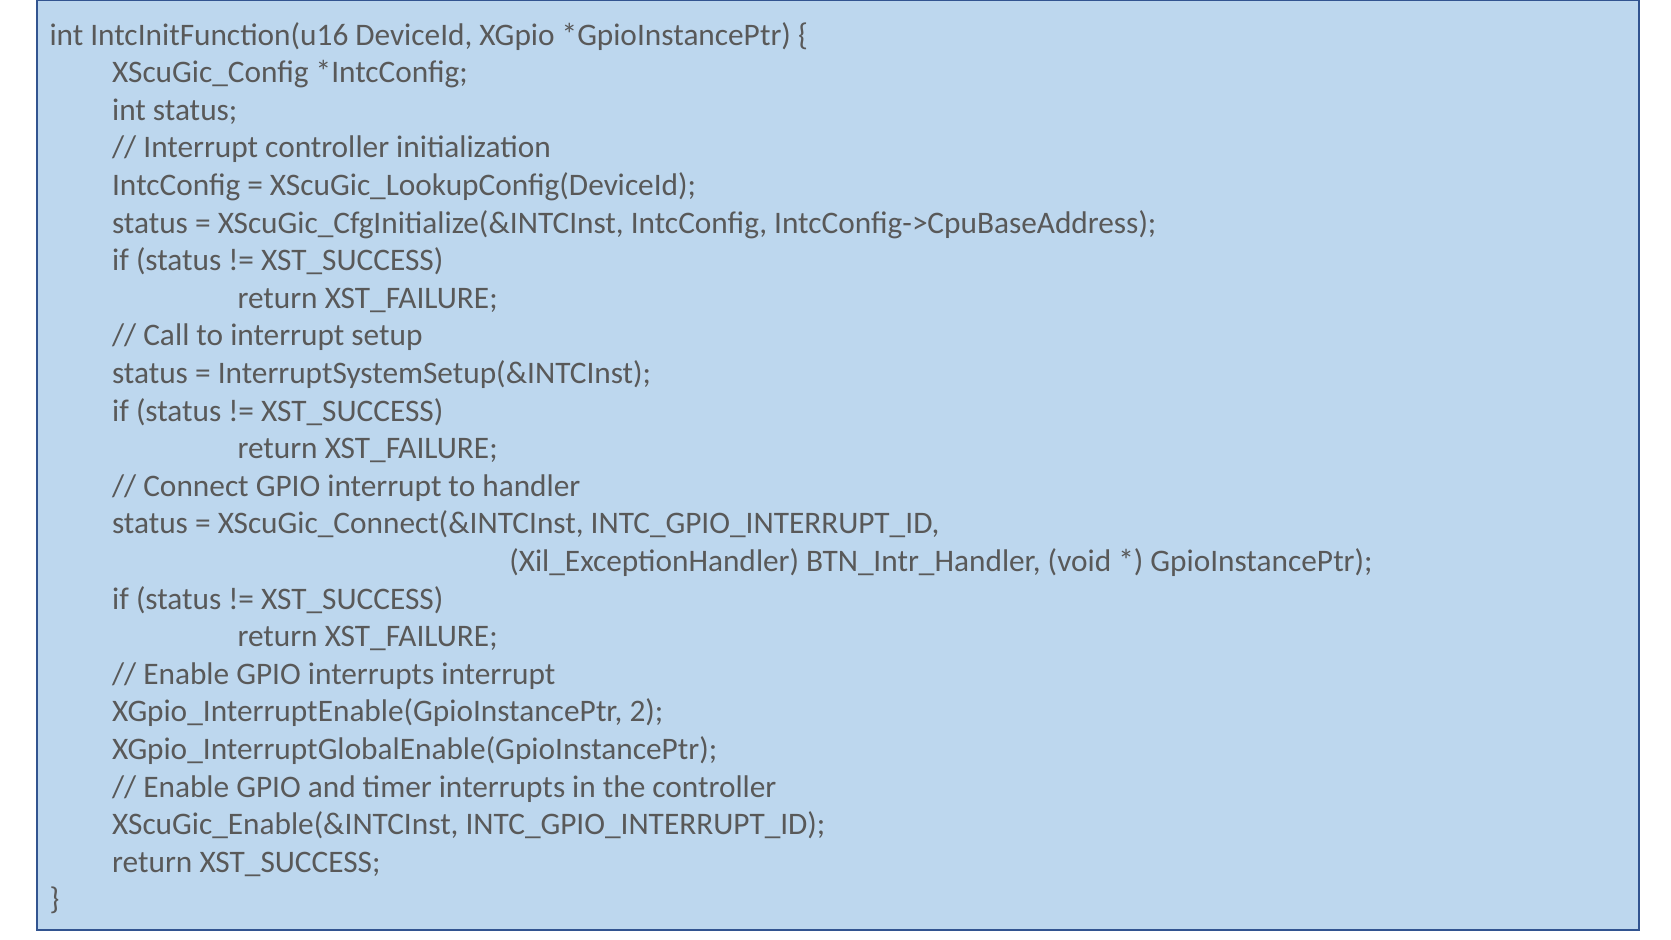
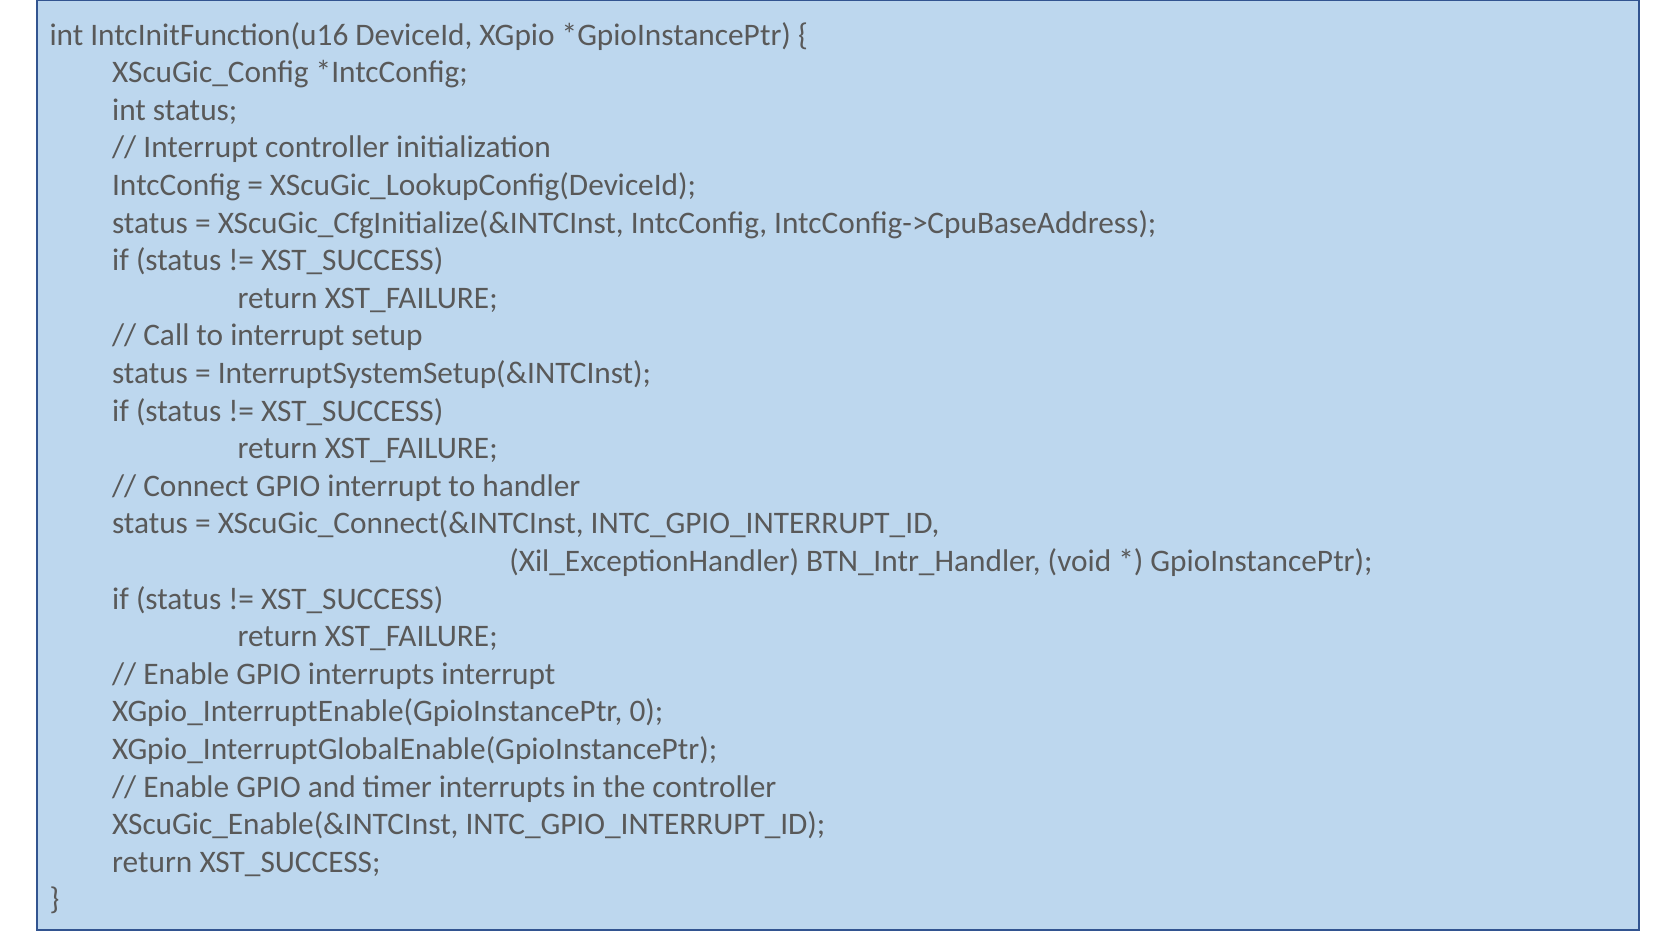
2: 2 -> 0 (646, 712)
